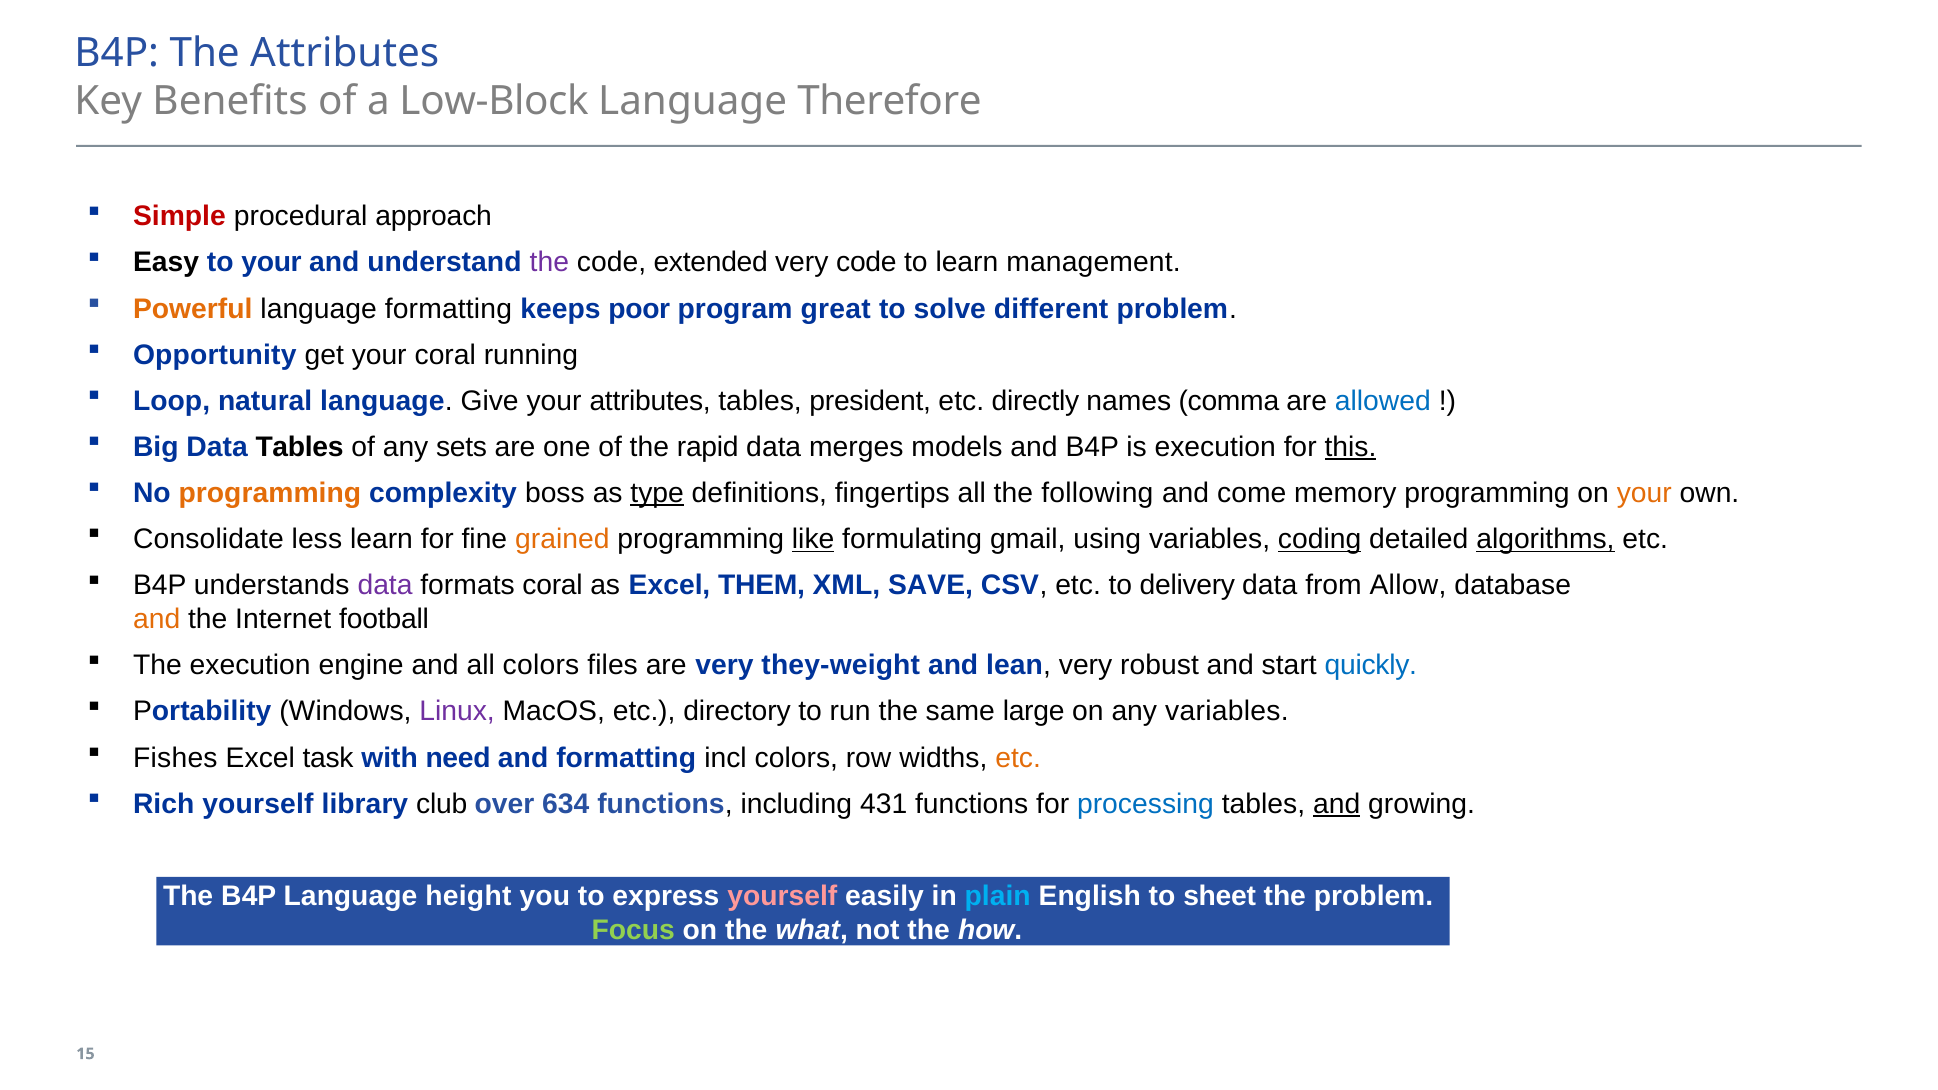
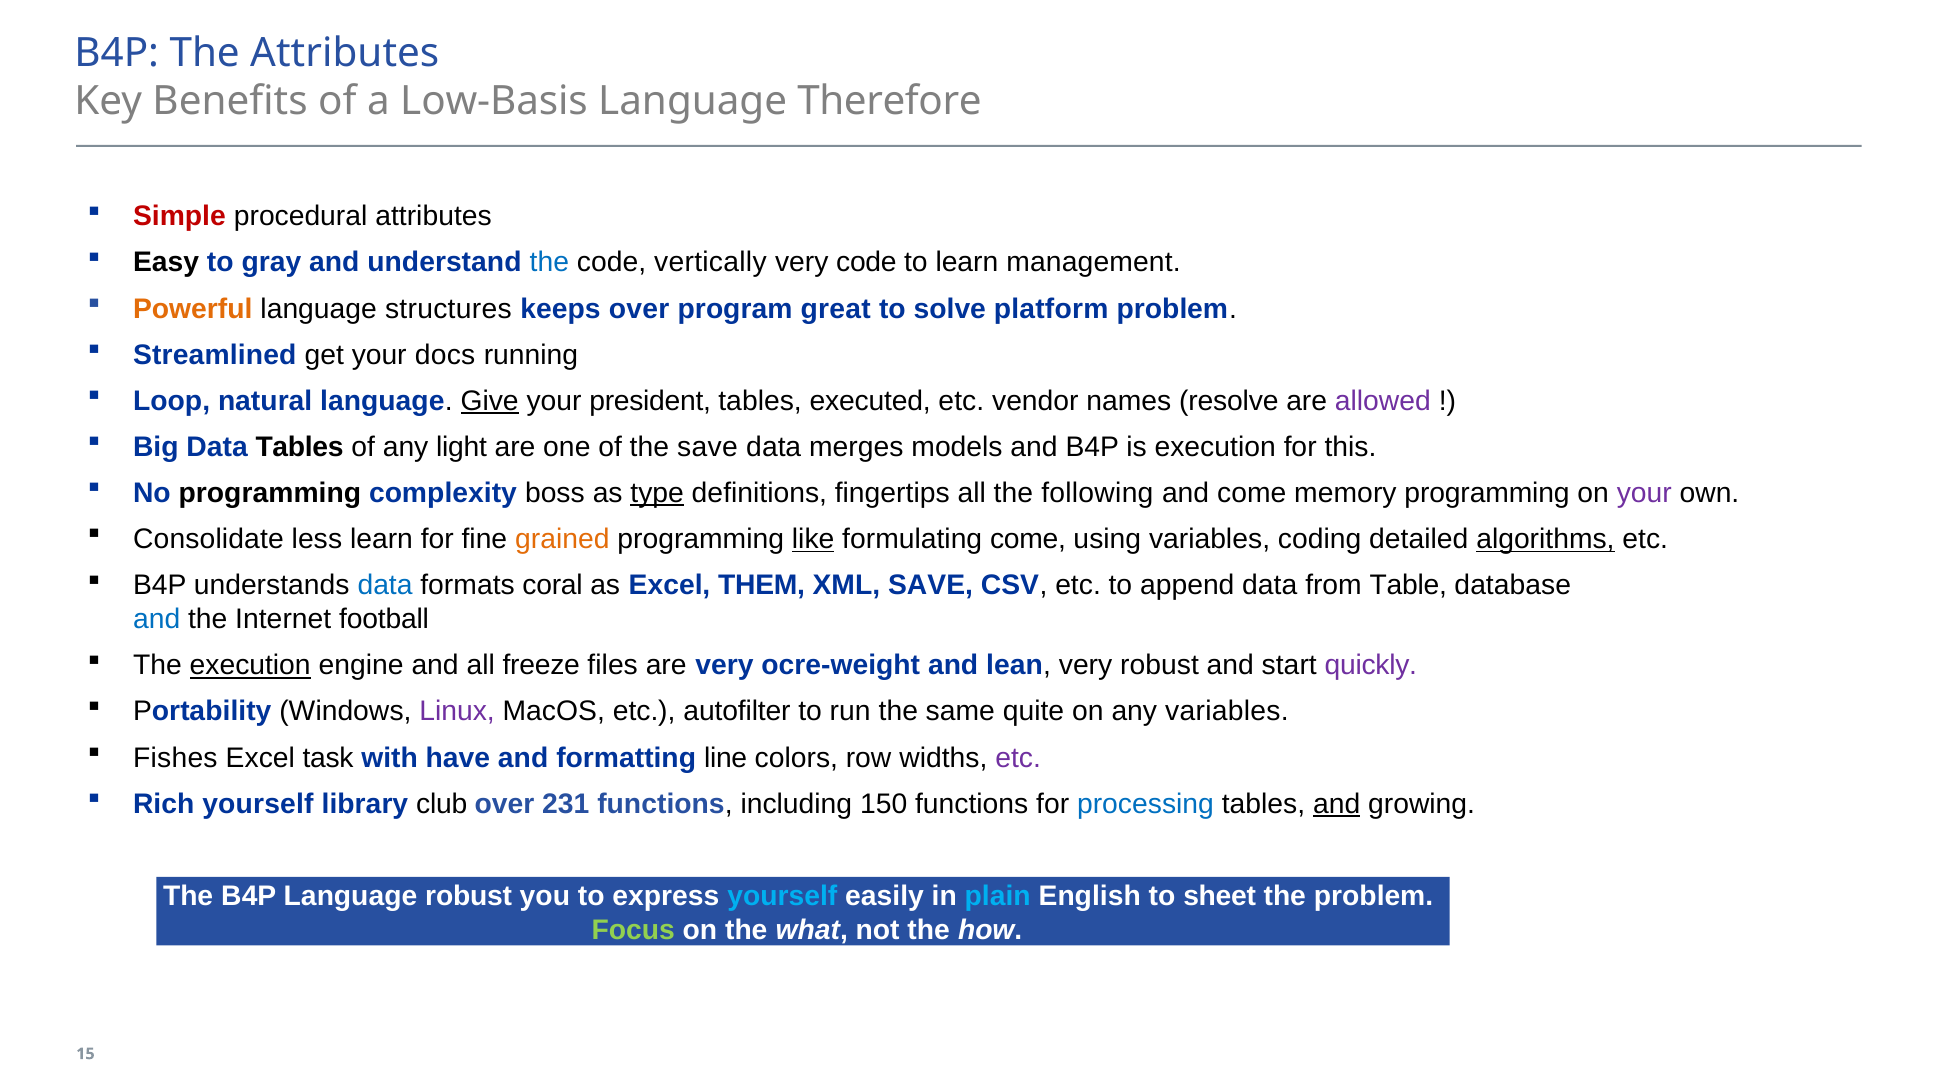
Low-Block: Low-Block -> Low-Basis (494, 101)
procedural approach: approach -> attributes (434, 216)
to your: your -> gray (271, 263)
the colour: purple -> blue (549, 263)
extended: extended -> vertically (710, 263)
language formatting: formatting -> structures (448, 309)
keeps poor: poor -> over (639, 309)
different: different -> platform (1051, 309)
Opportunity: Opportunity -> Streamlined (215, 355)
your coral: coral -> docs (445, 355)
Give underline: none -> present (490, 401)
your attributes: attributes -> president (650, 401)
president: president -> executed (870, 401)
directly: directly -> vendor (1035, 401)
comma: comma -> resolve (1229, 401)
allowed colour: blue -> purple (1383, 401)
sets: sets -> light (462, 447)
the rapid: rapid -> save (707, 447)
this underline: present -> none (1351, 447)
programming colour: orange -> black (270, 493)
your colour: orange -> purple (1644, 493)
formulating gmail: gmail -> come (1028, 539)
coding underline: present -> none (1320, 539)
data colour: purple -> blue (385, 585)
delivery: delivery -> append (1187, 585)
Allow: Allow -> Table (1408, 585)
and colour: orange -> blue (157, 619)
execution underline: none -> present (250, 666)
all colors: colors -> freeze (541, 666)
they-weight: they-weight -> ocre-weight (841, 666)
quickly colour: blue -> purple (1371, 666)
directory: directory -> autofilter (737, 712)
large: large -> quite (1034, 712)
need: need -> have (458, 758)
incl: incl -> line (726, 758)
etc colour: orange -> purple (1018, 758)
634: 634 -> 231 (566, 804)
431: 431 -> 150 (884, 804)
Language height: height -> robust (469, 896)
yourself colour: pink -> light blue (782, 896)
